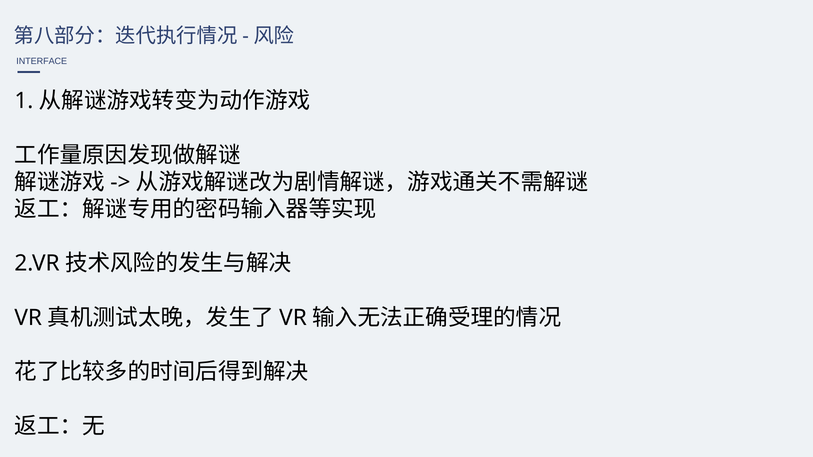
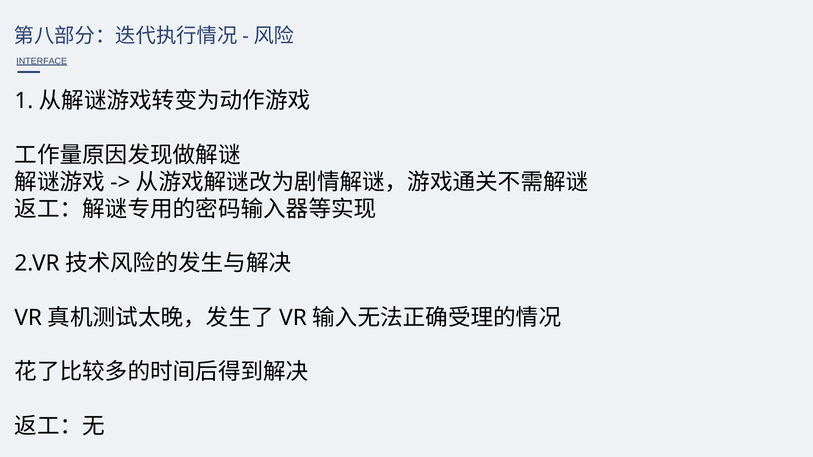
INTERFACE underline: none -> present (42, 61)
